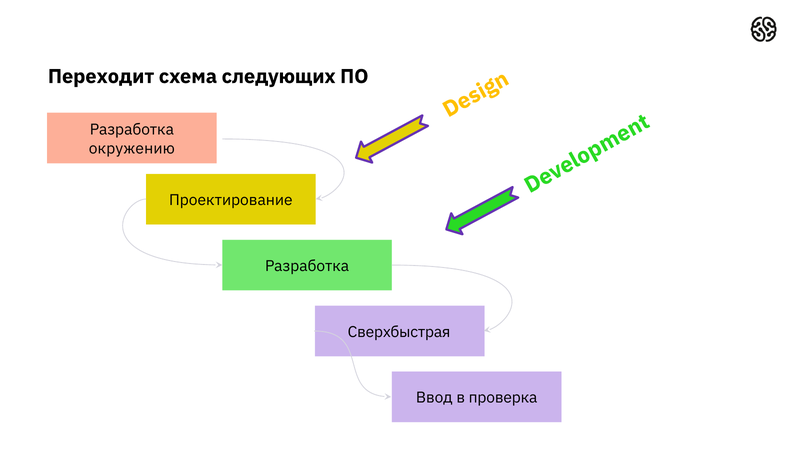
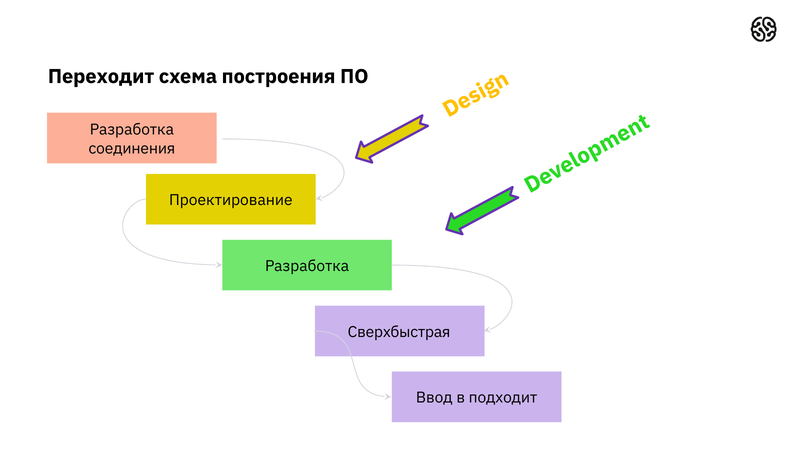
следующих: следующих -> построения (279, 76)
окружению: окружению -> соединения (132, 148)
проверка: проверка -> подходит (503, 398)
